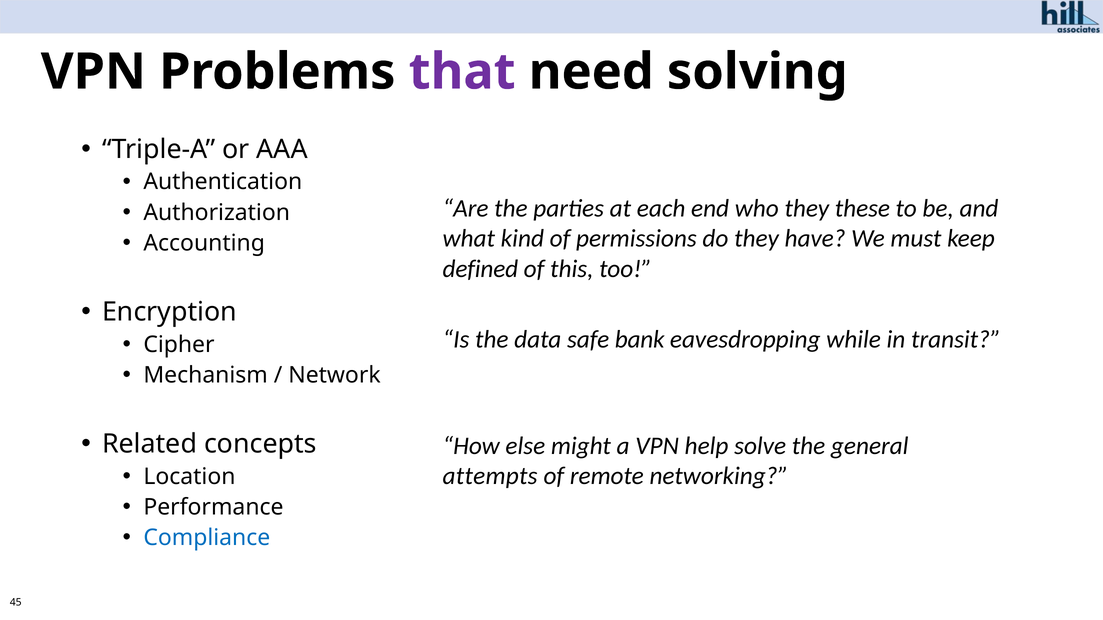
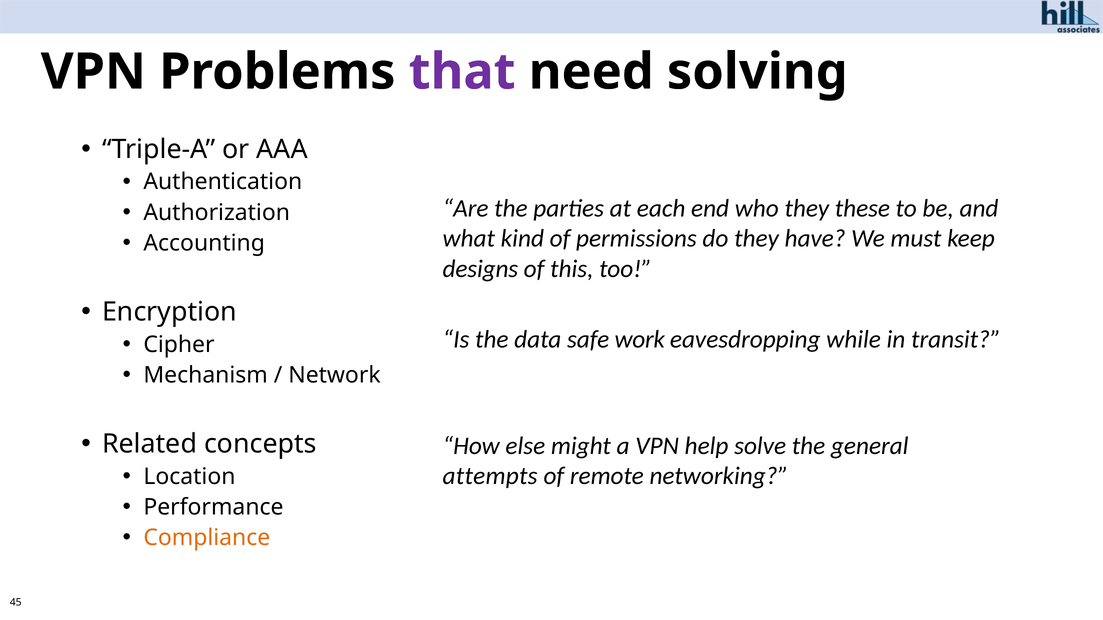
defined: defined -> designs (480, 269)
bank: bank -> work (640, 340)
Compliance colour: blue -> orange (207, 538)
